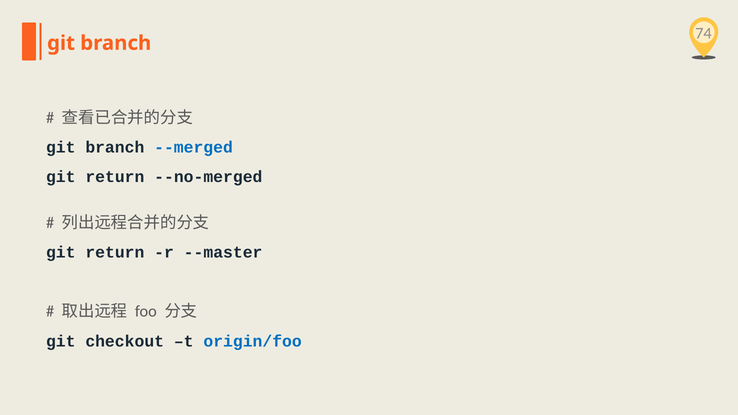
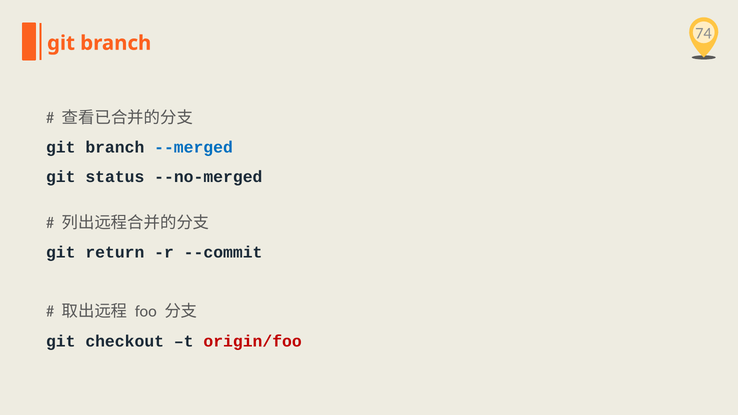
return: return -> status (115, 177)
--master: --master -> --commit (223, 253)
origin/foo colour: blue -> red (253, 341)
